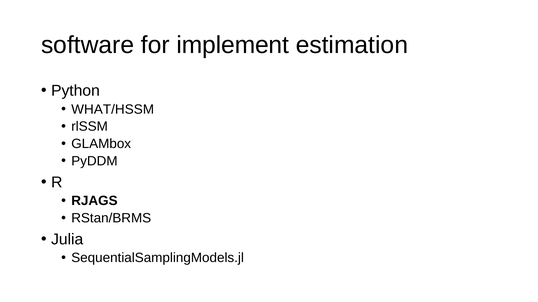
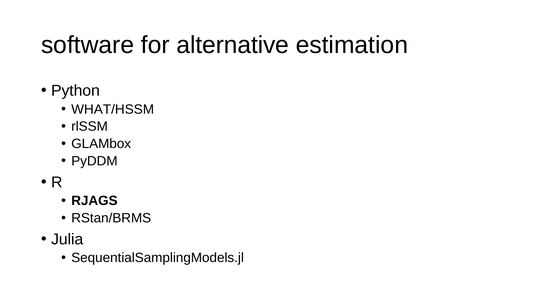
implement: implement -> alternative (233, 45)
